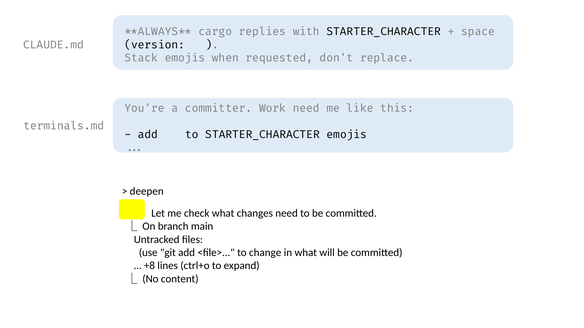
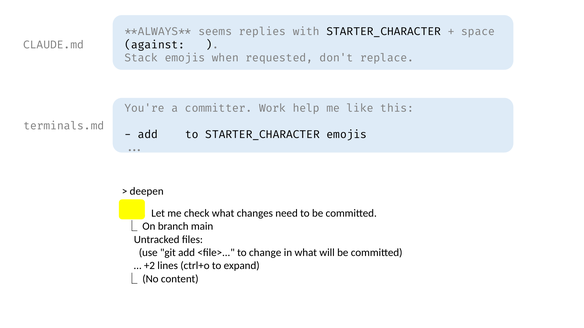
cargo: cargo -> seems (215, 32)
version: version -> against (155, 45)
Work need: need -> help (306, 108)
+8: +8 -> +2 (149, 266)
